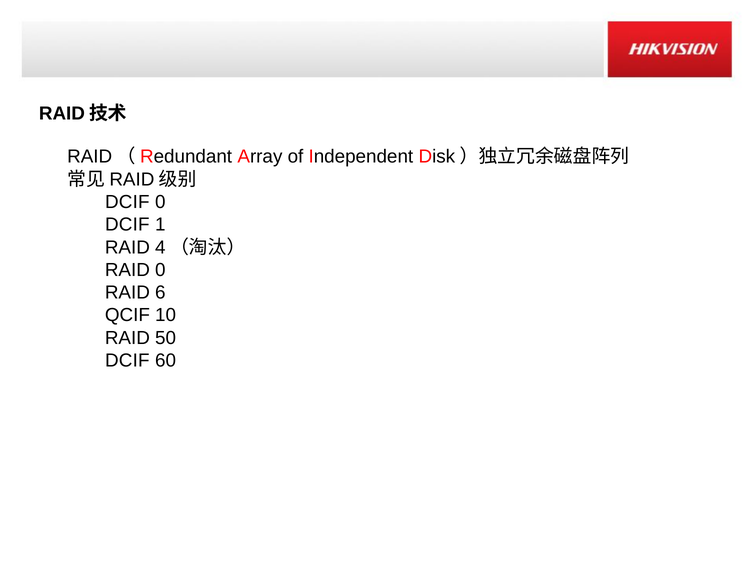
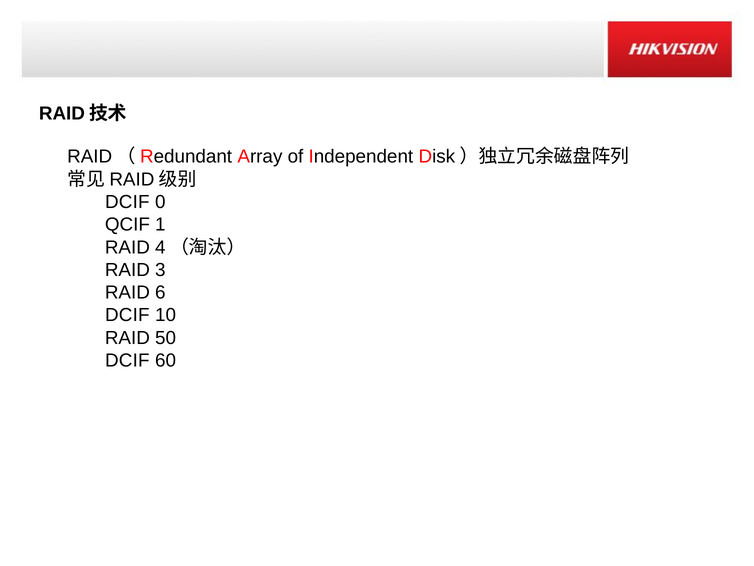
DCIF: DCIF -> QCIF (127, 224)
RAID 0: 0 -> 3 (160, 270)
QCIF: QCIF -> DCIF (127, 315)
